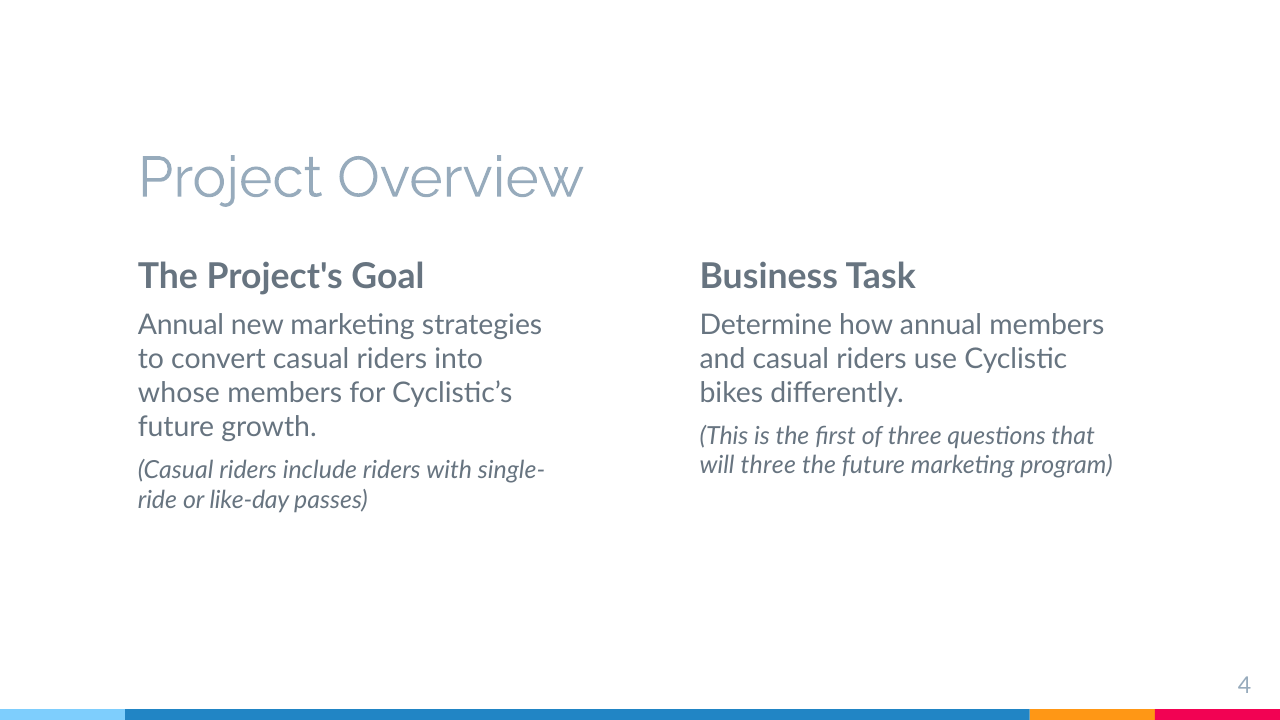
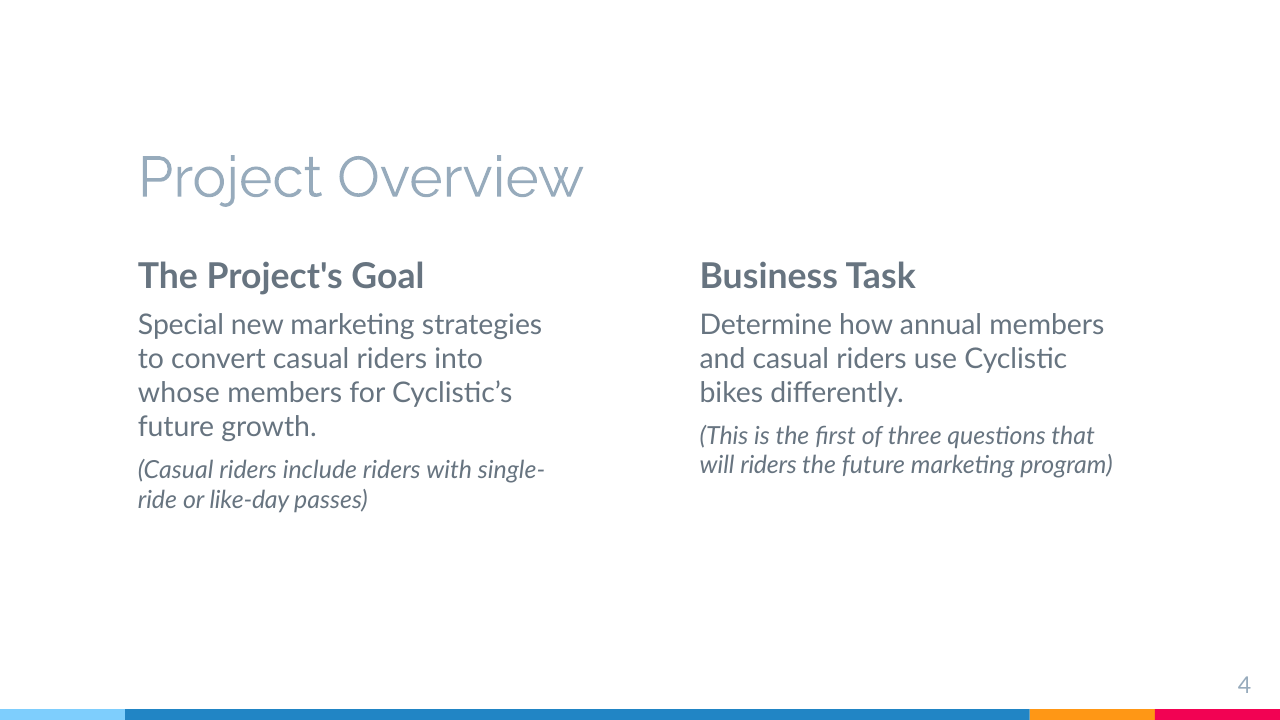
Annual: Annual -> Special (181, 325)
will three: three -> riders (769, 466)
